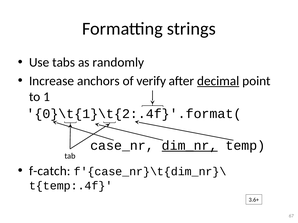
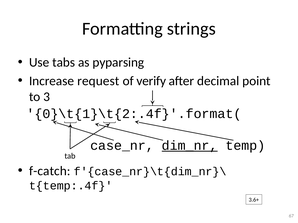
randomly: randomly -> pyparsing (118, 63)
anchors: anchors -> request (98, 81)
decimal underline: present -> none (218, 81)
1: 1 -> 3 (47, 97)
